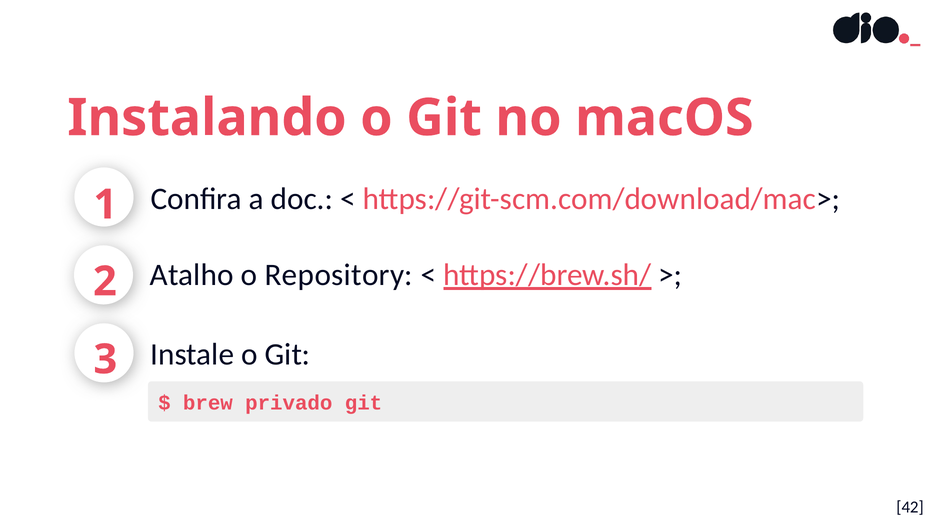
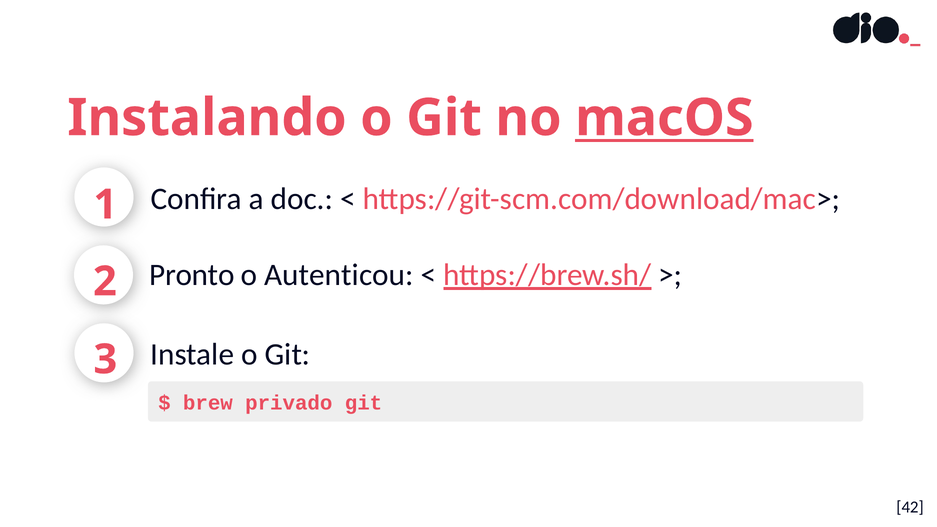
macOS underline: none -> present (664, 118)
Atalho: Atalho -> Pronto (192, 275)
Repository: Repository -> Autenticou (339, 275)
